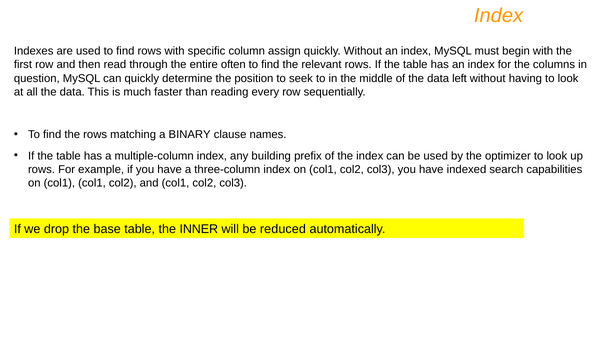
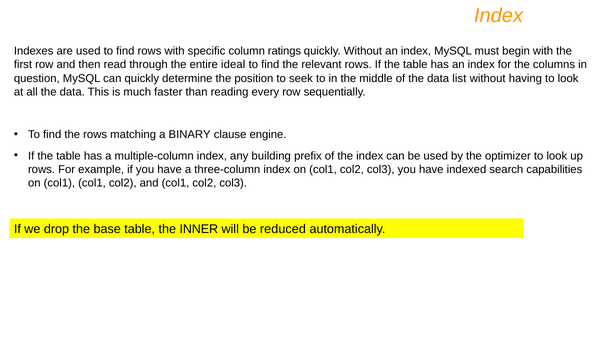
assign: assign -> ratings (284, 51)
often: often -> ideal (233, 65)
left: left -> list (459, 78)
names: names -> engine (268, 135)
